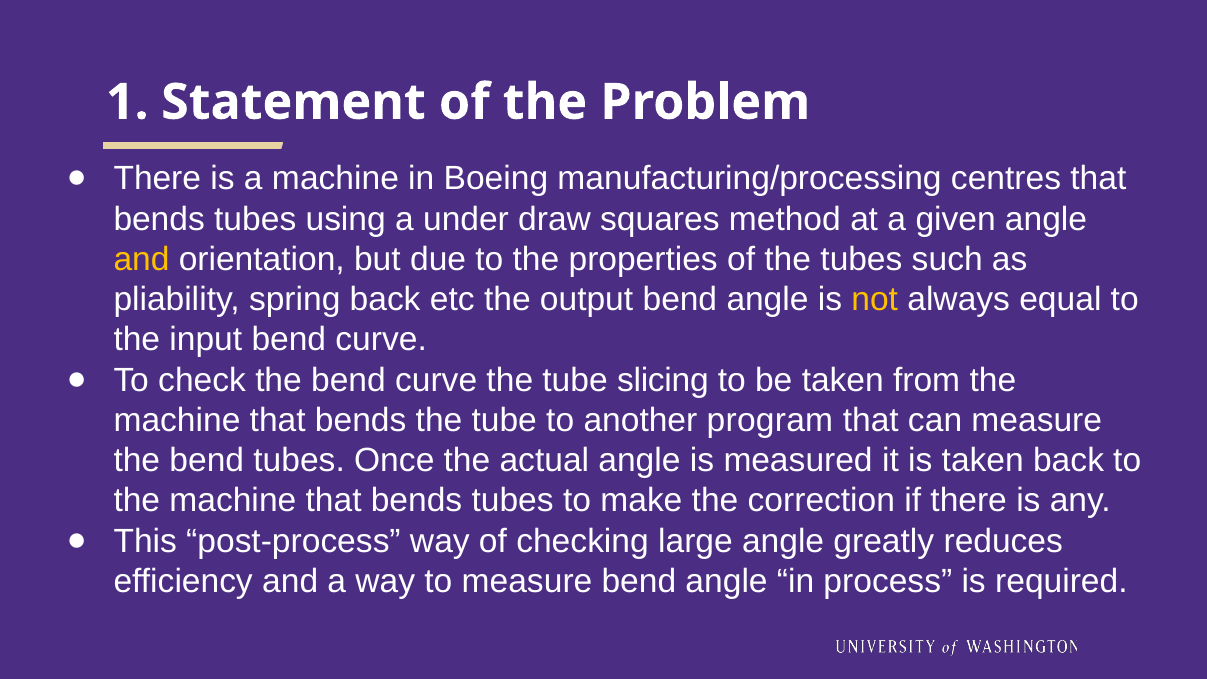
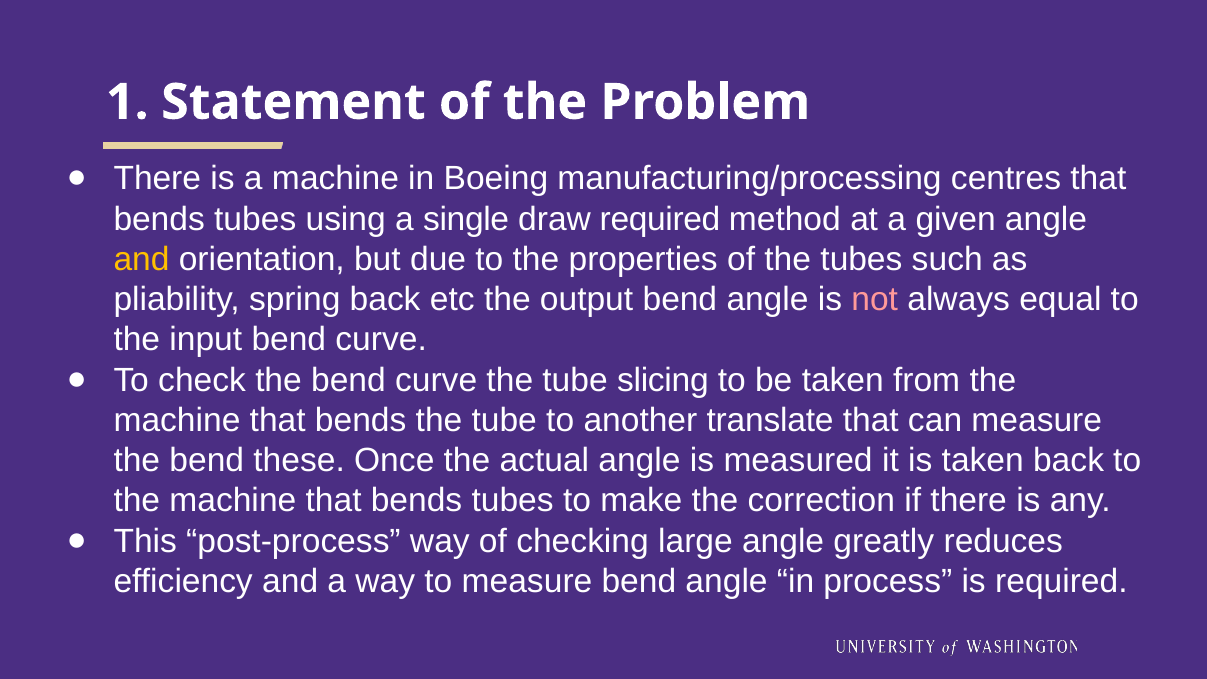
under: under -> single (466, 219)
draw squares: squares -> required (660, 219)
not colour: yellow -> pink (875, 299)
program: program -> translate (770, 420)
bend tubes: tubes -> these (299, 460)
